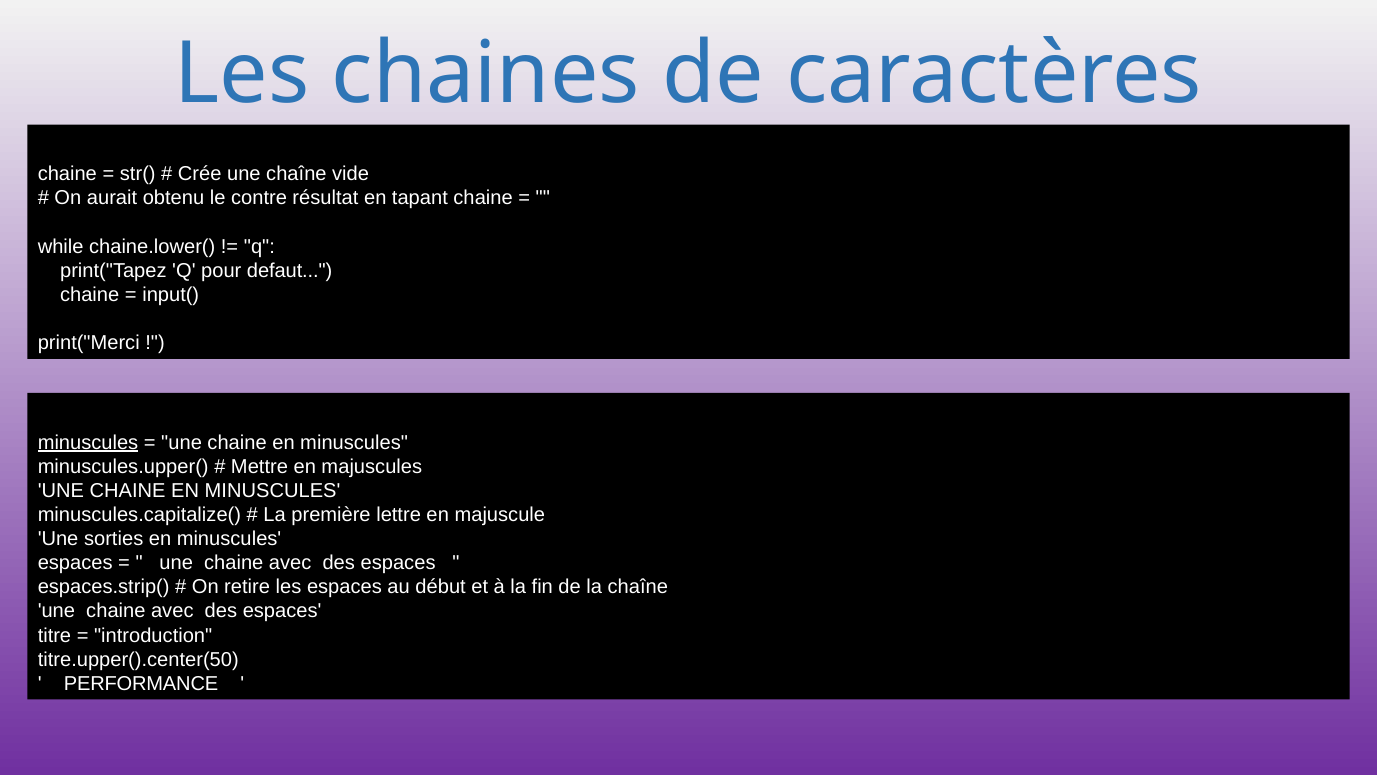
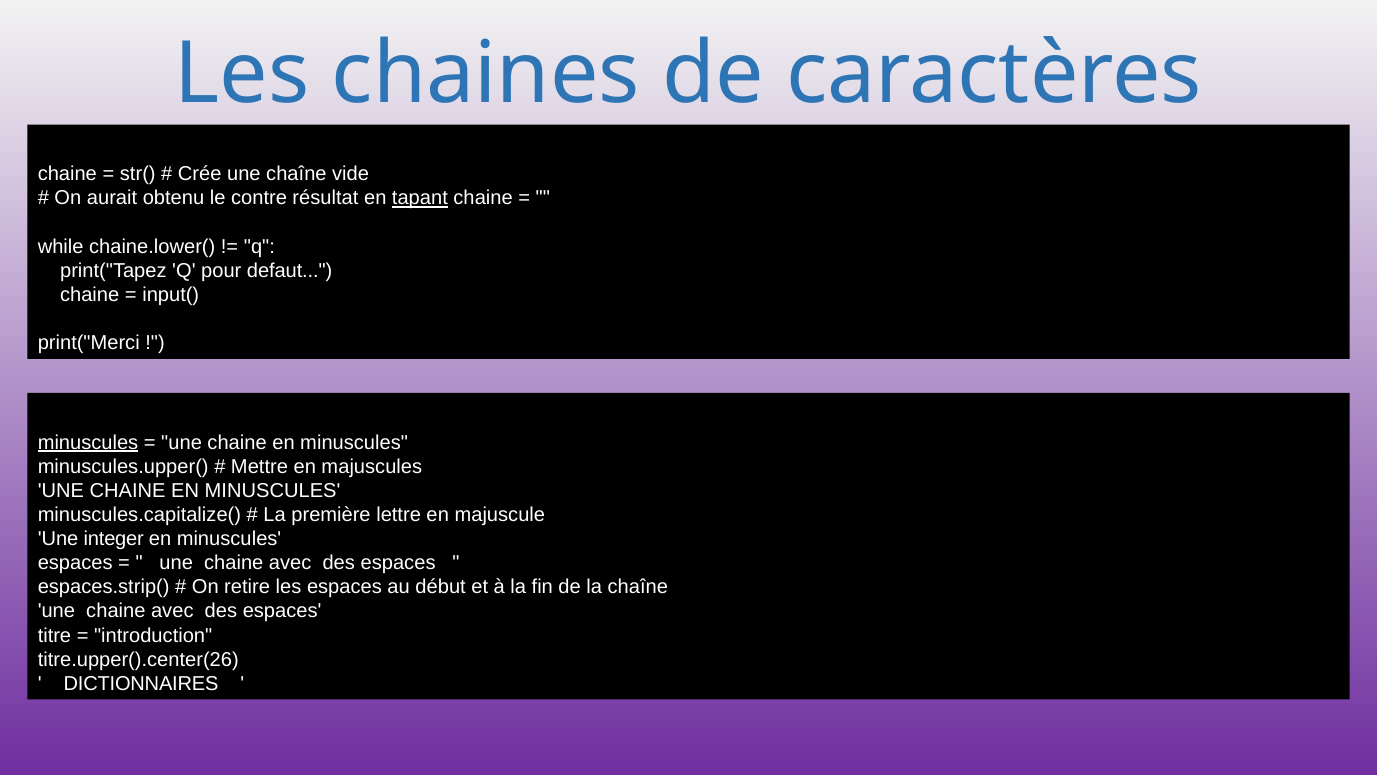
tapant underline: none -> present (420, 198)
sorties: sorties -> integer (114, 539)
titre.upper().center(50: titre.upper().center(50 -> titre.upper().center(26 (138, 659)
PERFORMANCE: PERFORMANCE -> DICTIONNAIRES (141, 683)
